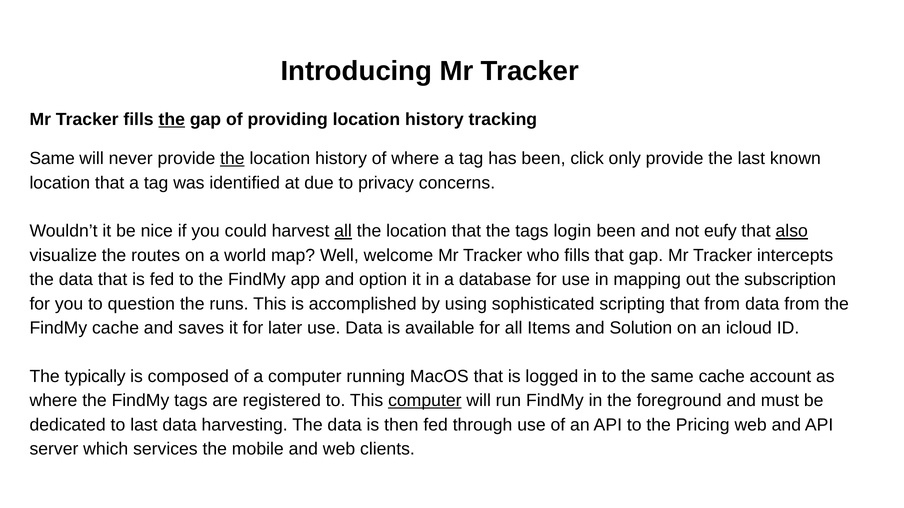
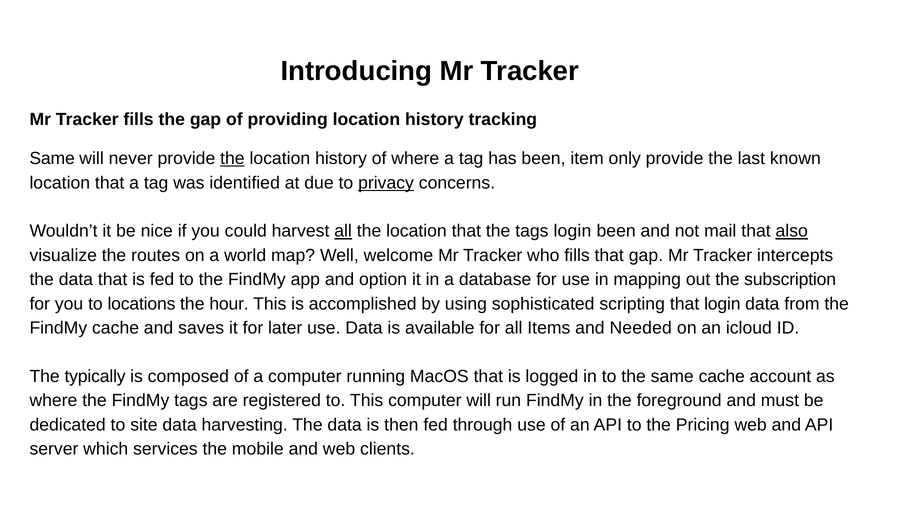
the underline: present -> none (172, 119)
click: click -> item (587, 159)
privacy underline: none -> present (386, 183)
eufy: eufy -> mail (720, 231)
question: question -> locations (141, 304)
runs: runs -> hour (229, 304)
that from: from -> login (722, 304)
Solution: Solution -> Needed (641, 328)
computer underline: present -> none (425, 401)
to last: last -> site (144, 425)
